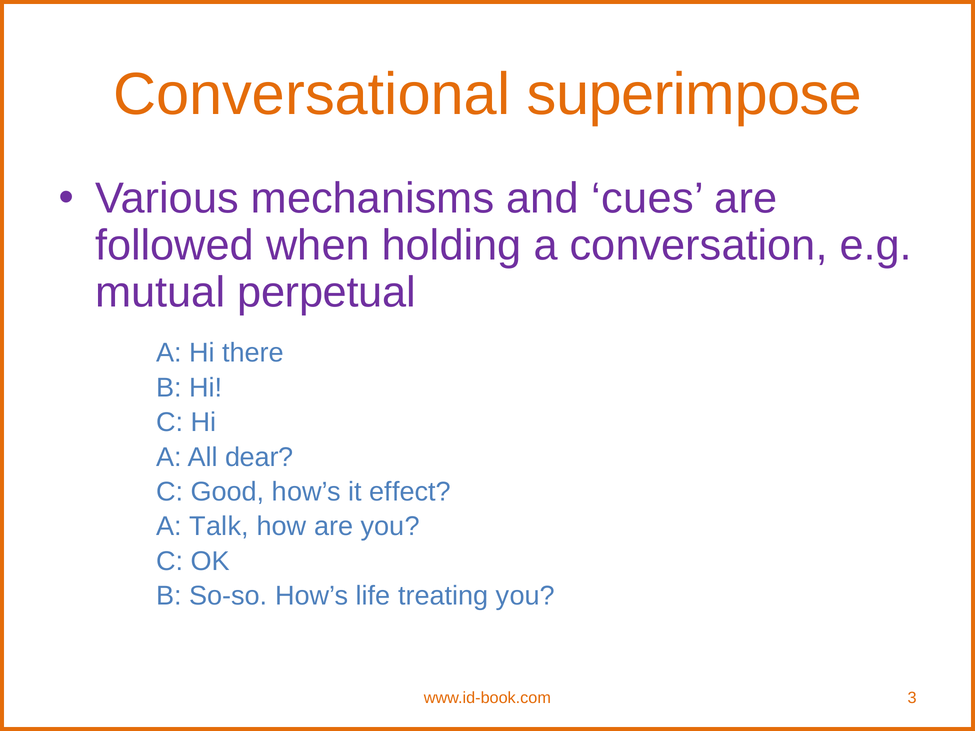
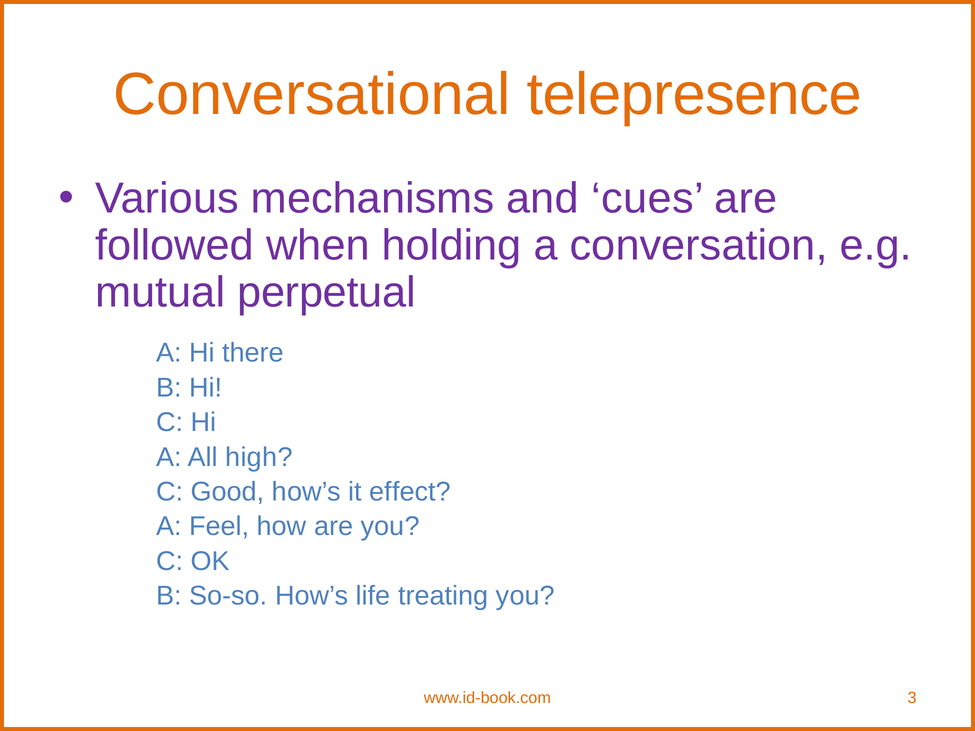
superimpose: superimpose -> telepresence (694, 94)
dear: dear -> high (259, 457)
Talk: Talk -> Feel (219, 527)
